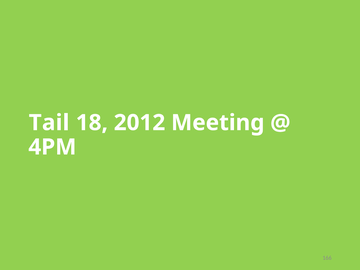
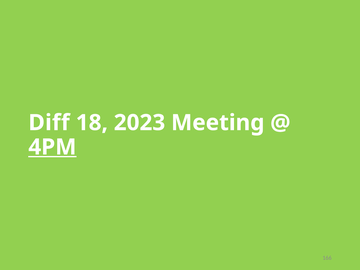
Tail: Tail -> Diff (49, 123)
2012: 2012 -> 2023 (139, 123)
4PM underline: none -> present (52, 147)
